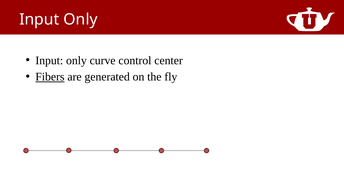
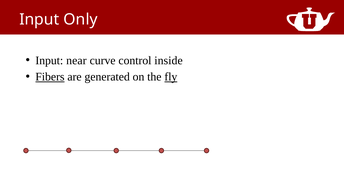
only: only -> near (76, 60)
center: center -> inside (169, 60)
fly underline: none -> present (171, 77)
